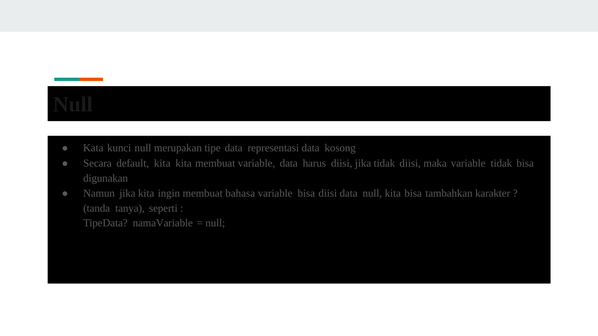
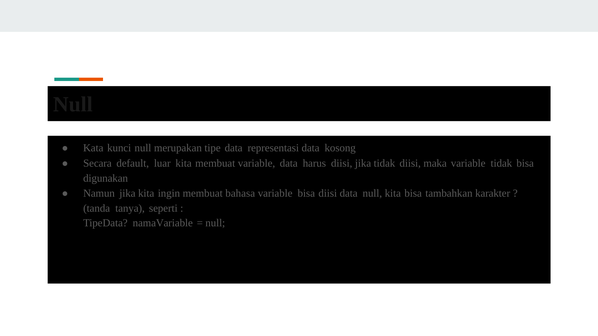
default kita: kita -> luar (162, 163)
